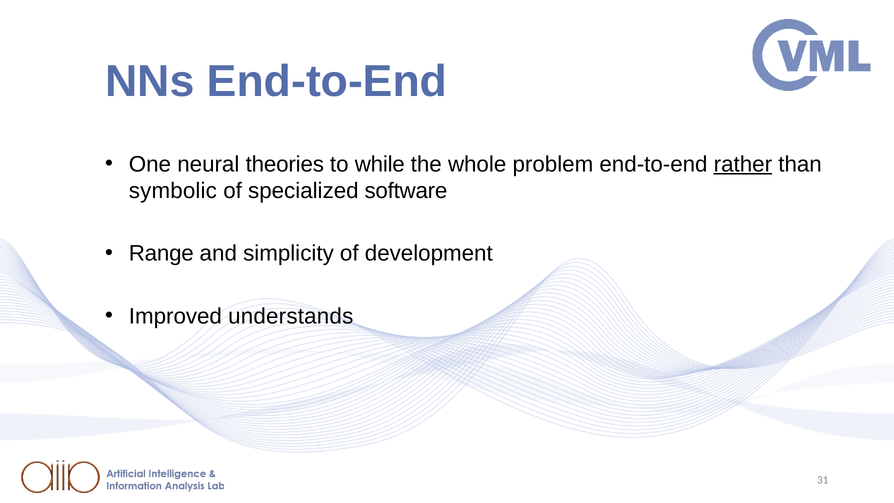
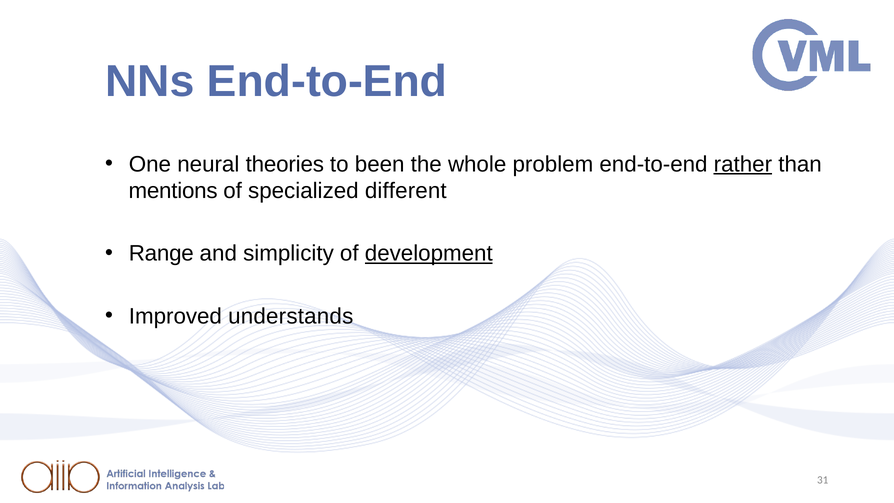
while: while -> been (380, 164)
symbolic: symbolic -> mentions (173, 191)
software: software -> different (406, 191)
development underline: none -> present (429, 254)
